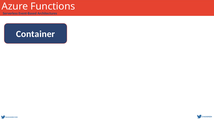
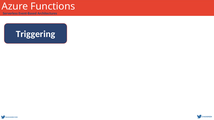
Container: Container -> Triggering (36, 34)
